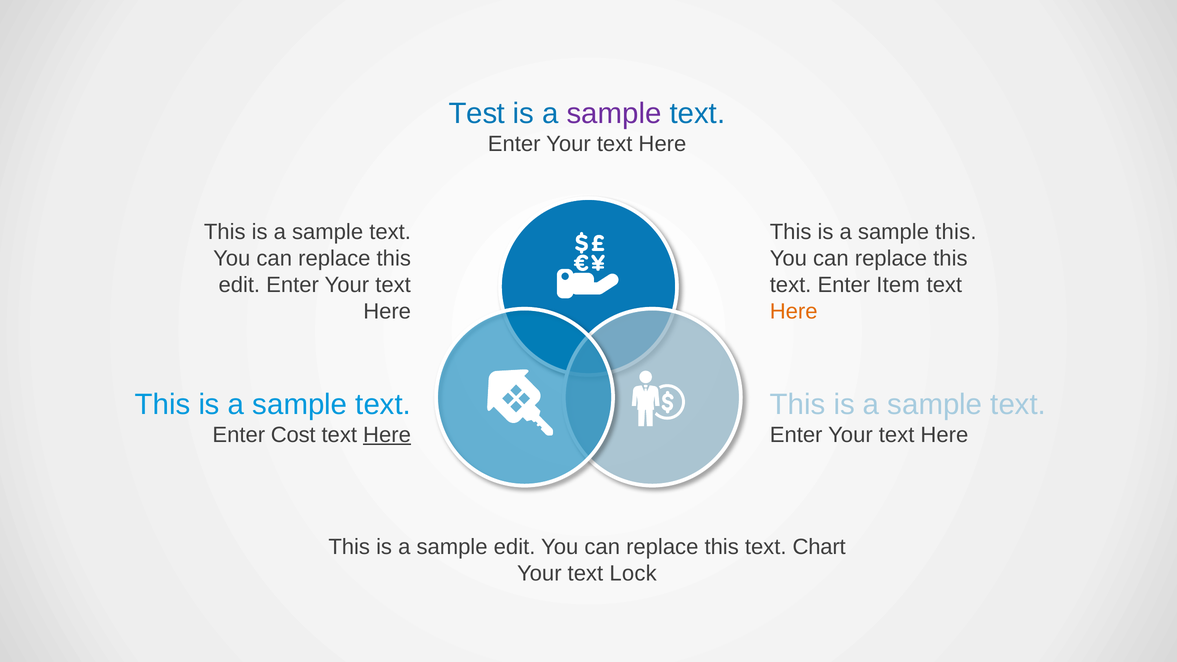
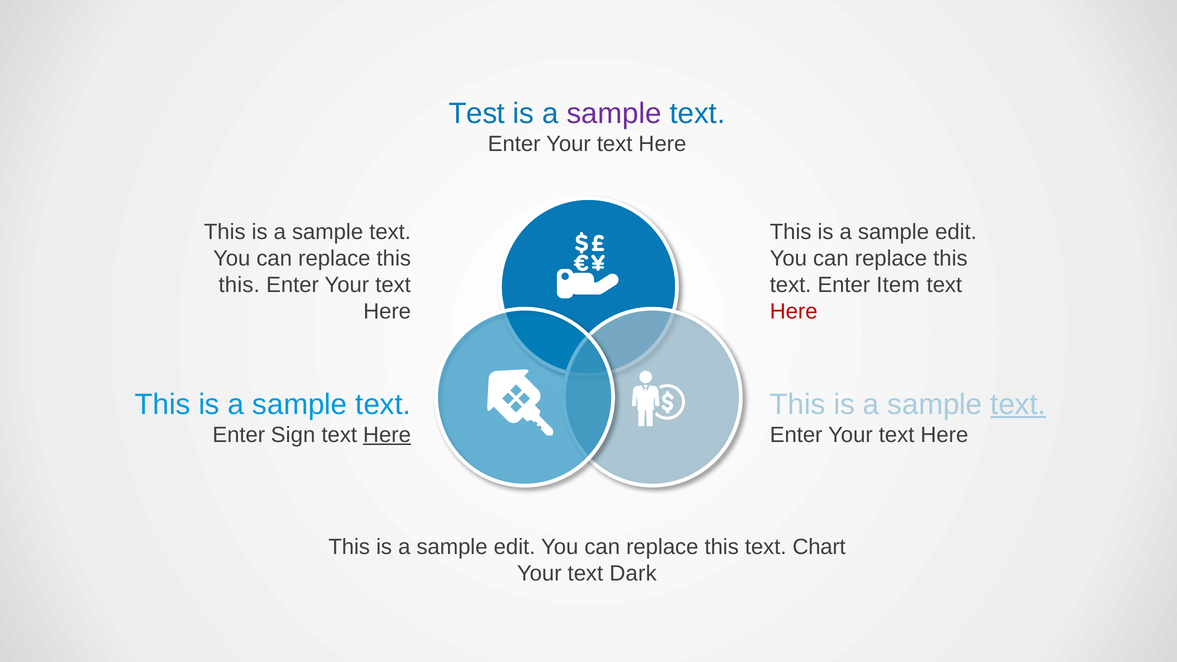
this: this -> edit (956, 232)
edit: edit -> this (239, 285)
Here colour: orange -> red (794, 311)
text underline: none -> present (1018, 404)
Cost: Cost -> Sign (293, 435)
Lock: Lock -> Dark (633, 574)
